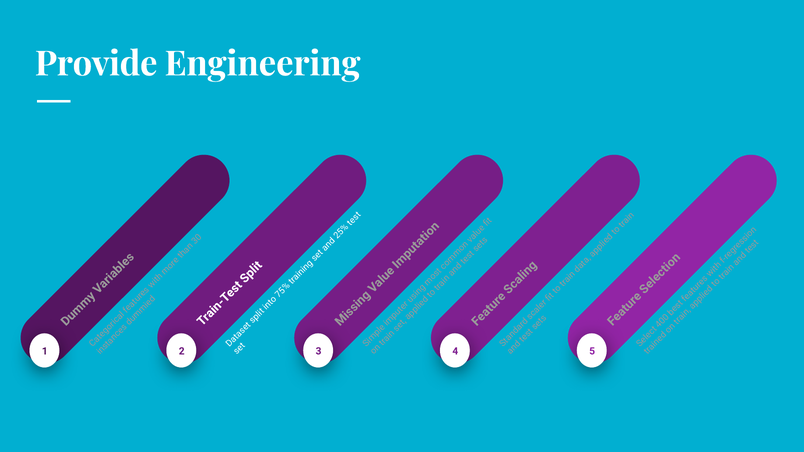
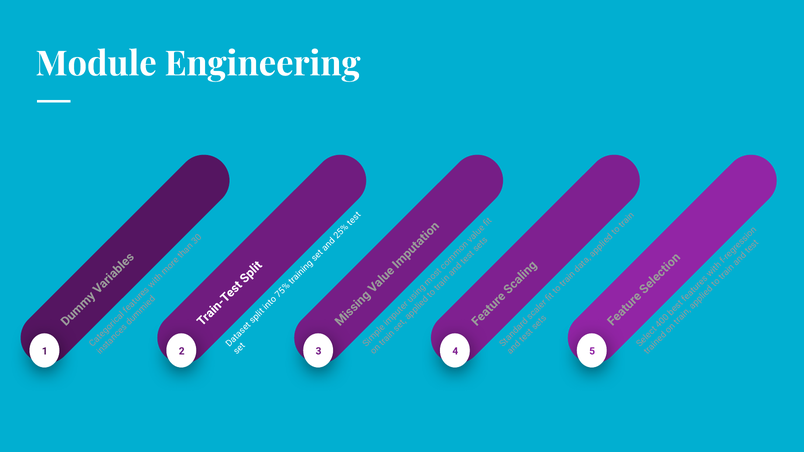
Provide: Provide -> Module (96, 64)
